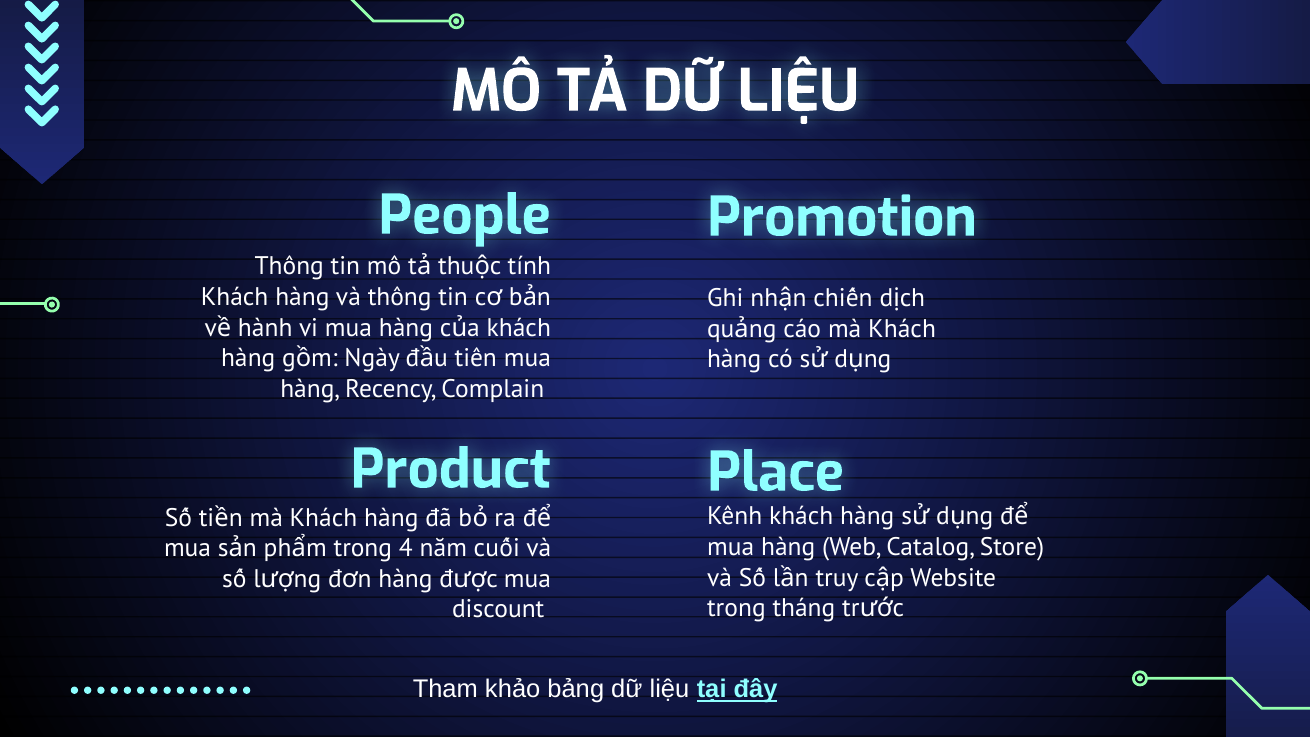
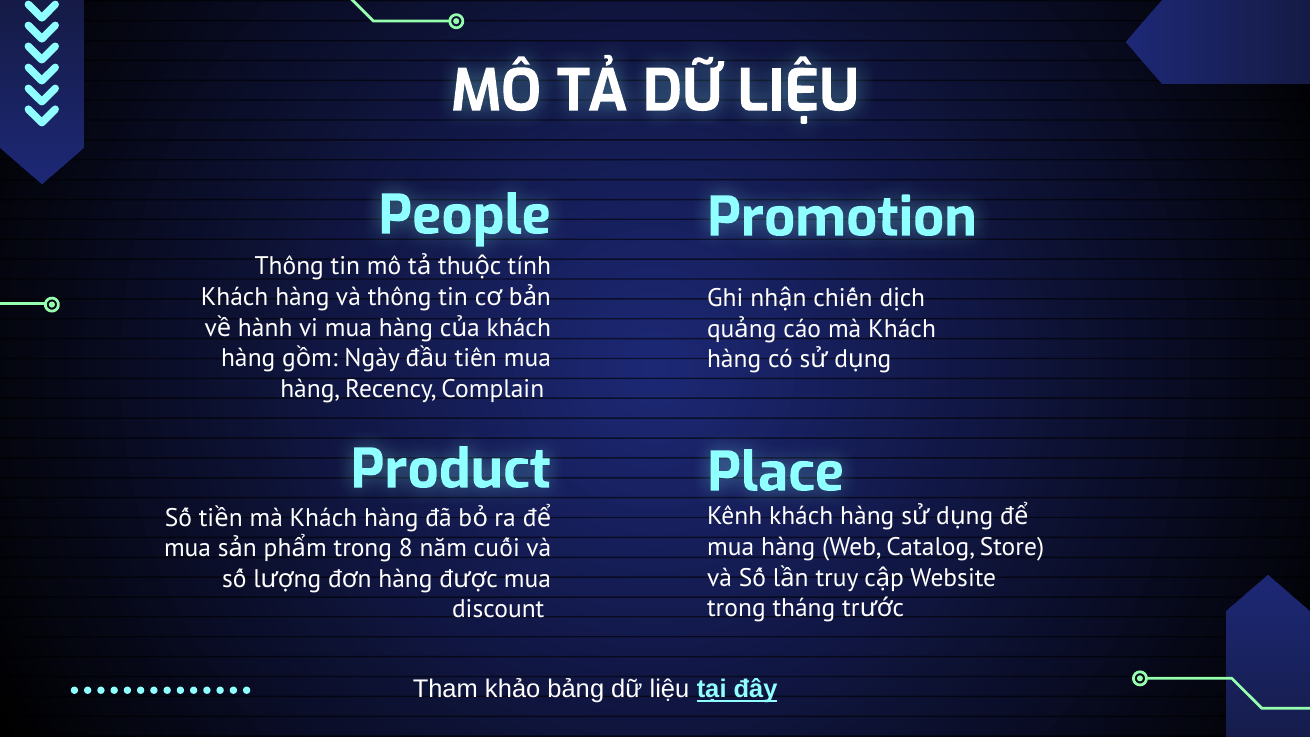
4: 4 -> 8 (406, 548)
